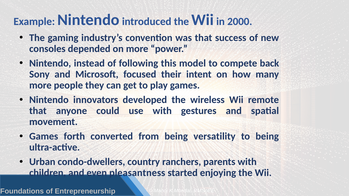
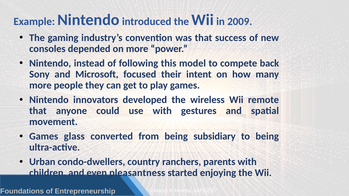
2000: 2000 -> 2009 (240, 21)
forth: forth -> glass (74, 137)
versatility: versatility -> subsidiary (215, 137)
